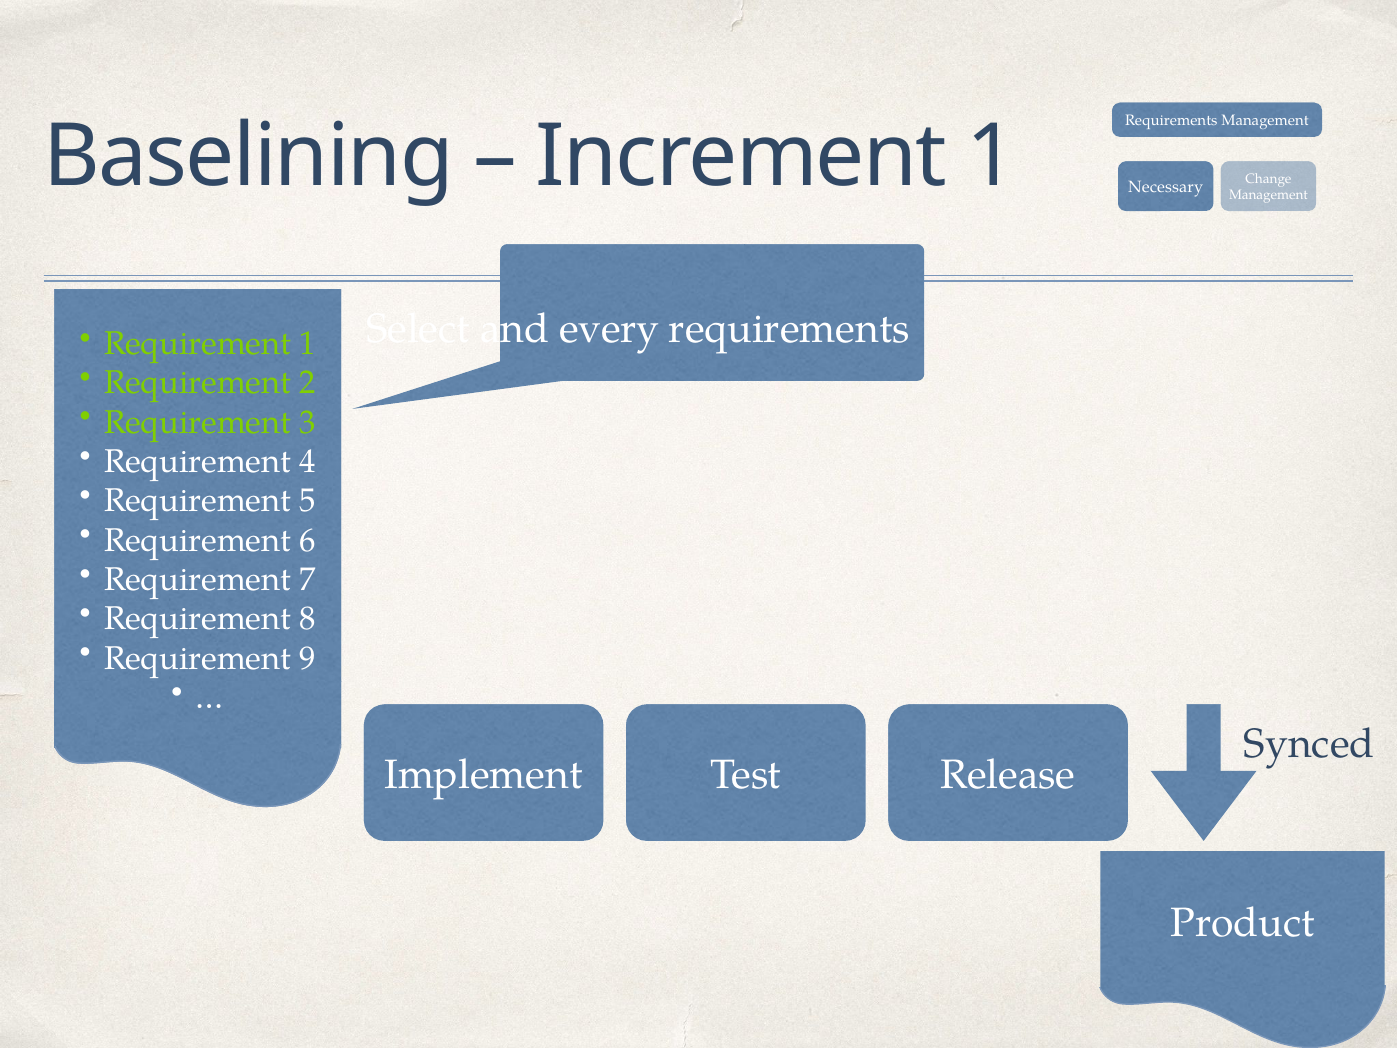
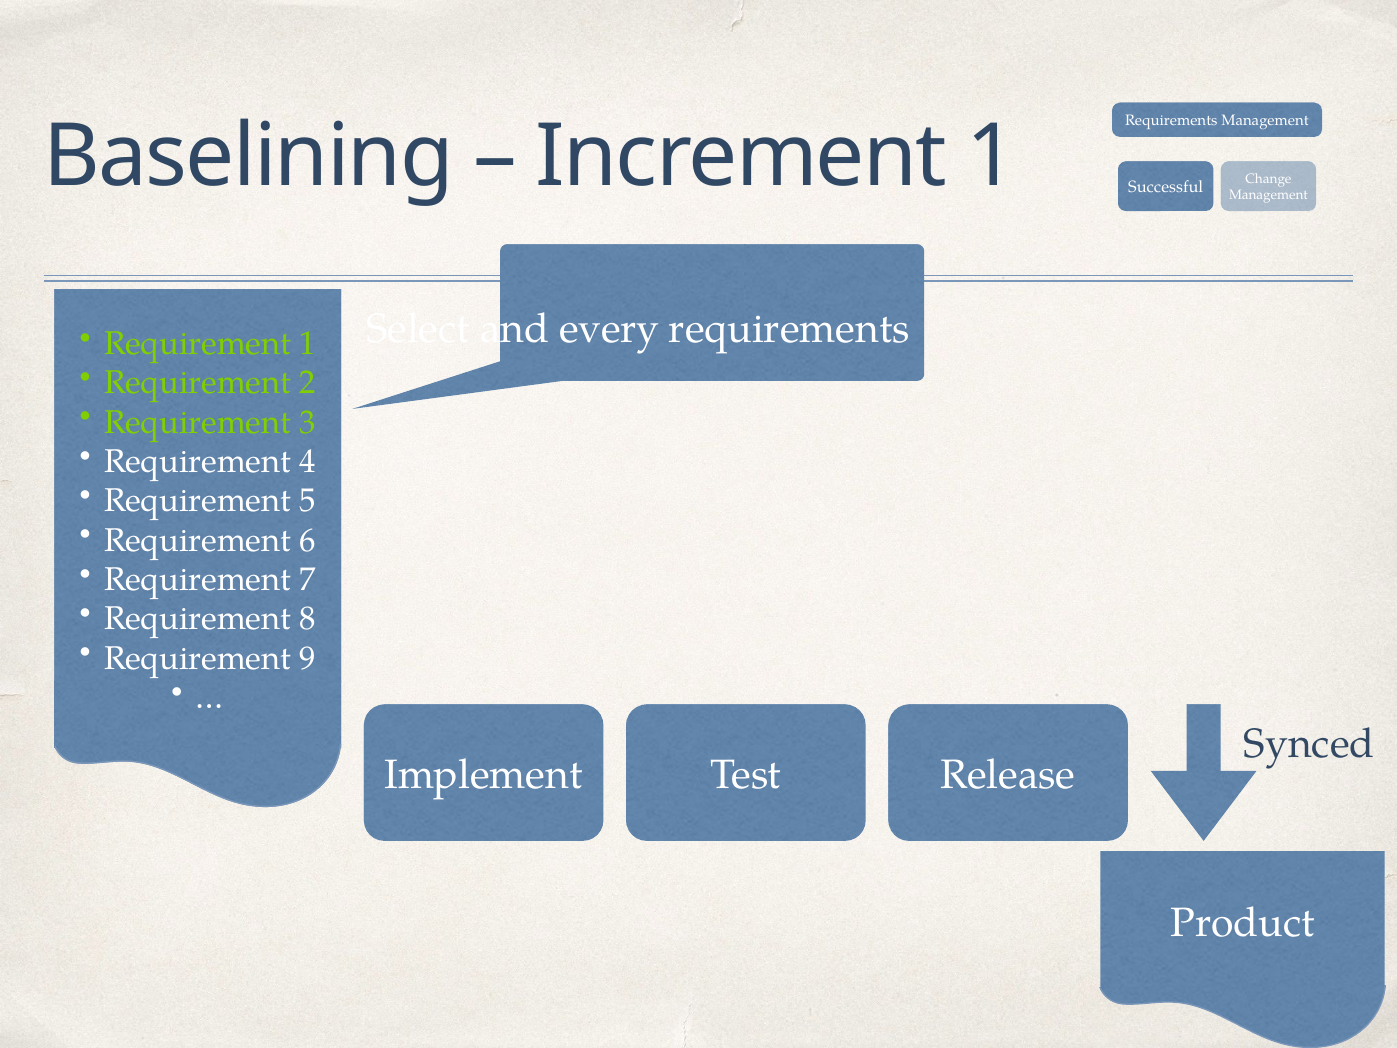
Necessary: Necessary -> Successful (1166, 187)
